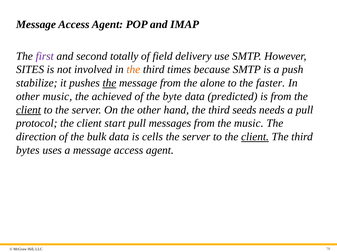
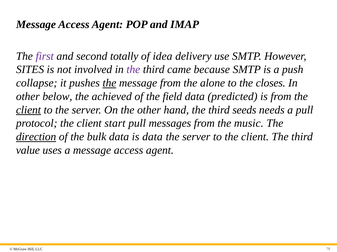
field: field -> idea (163, 56)
the colour: orange -> purple (133, 70)
times: times -> came (179, 70)
stabilize: stabilize -> collapse (37, 83)
faster: faster -> closes (271, 83)
other music: music -> below (57, 97)
byte: byte -> field (172, 97)
direction underline: none -> present (36, 137)
is cells: cells -> data (152, 137)
client underline: present -> none (255, 137)
bytes: bytes -> value (28, 151)
